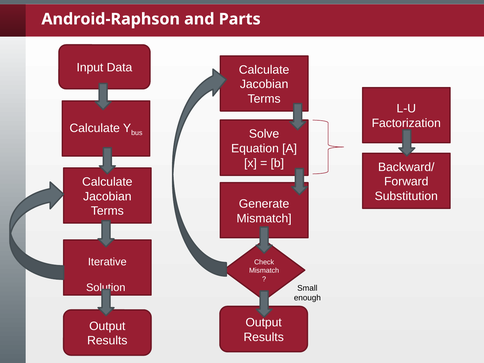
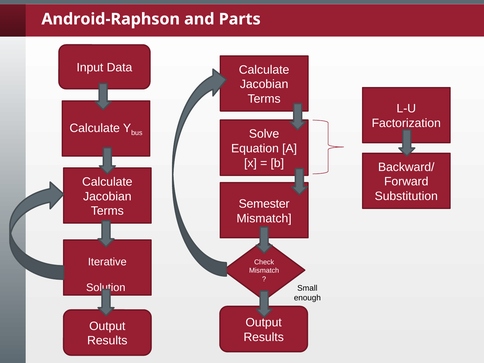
Generate: Generate -> Semester (264, 204)
